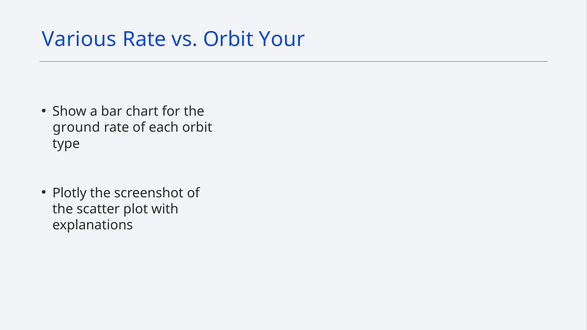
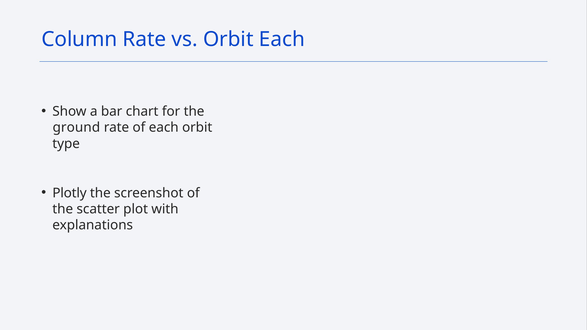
Various: Various -> Column (79, 39)
Orbit Your: Your -> Each (282, 39)
